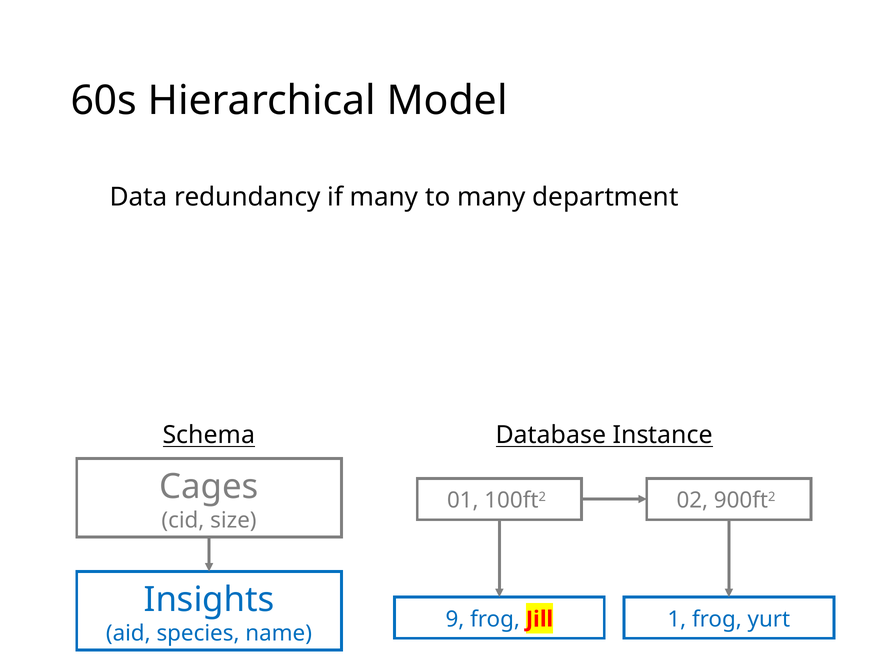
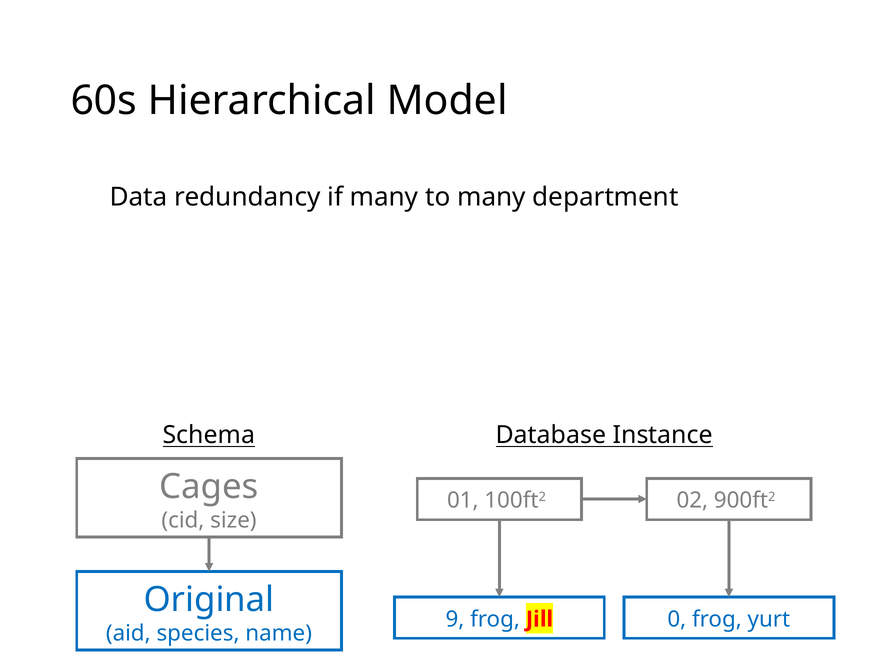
Insights: Insights -> Original (209, 600)
1: 1 -> 0 (677, 619)
